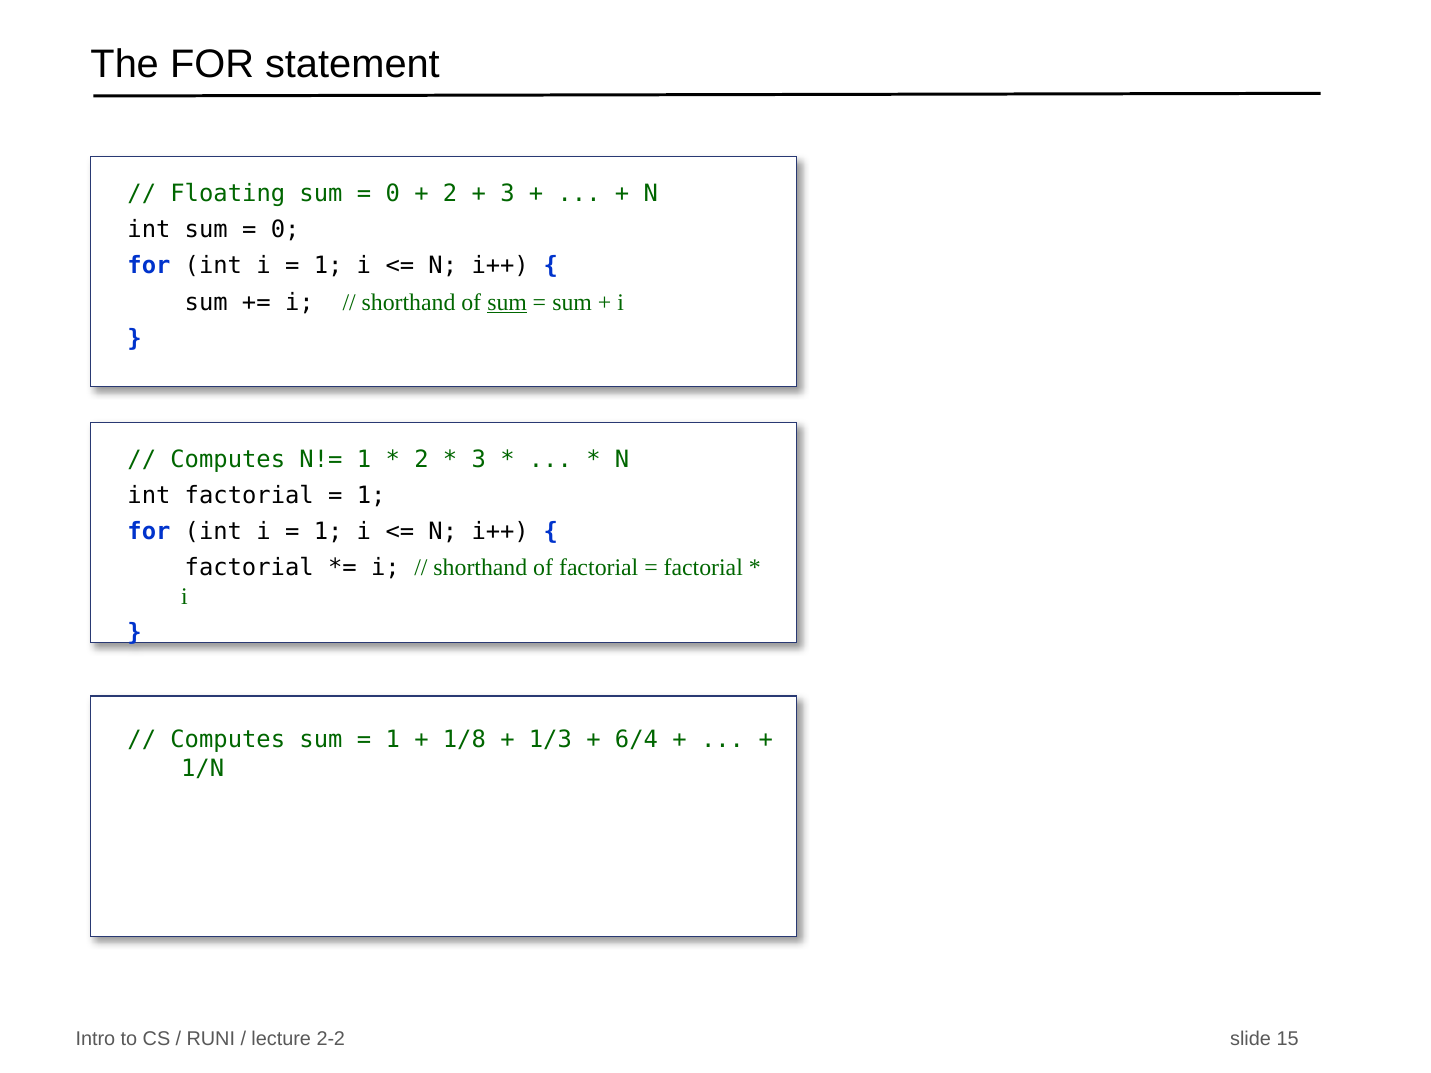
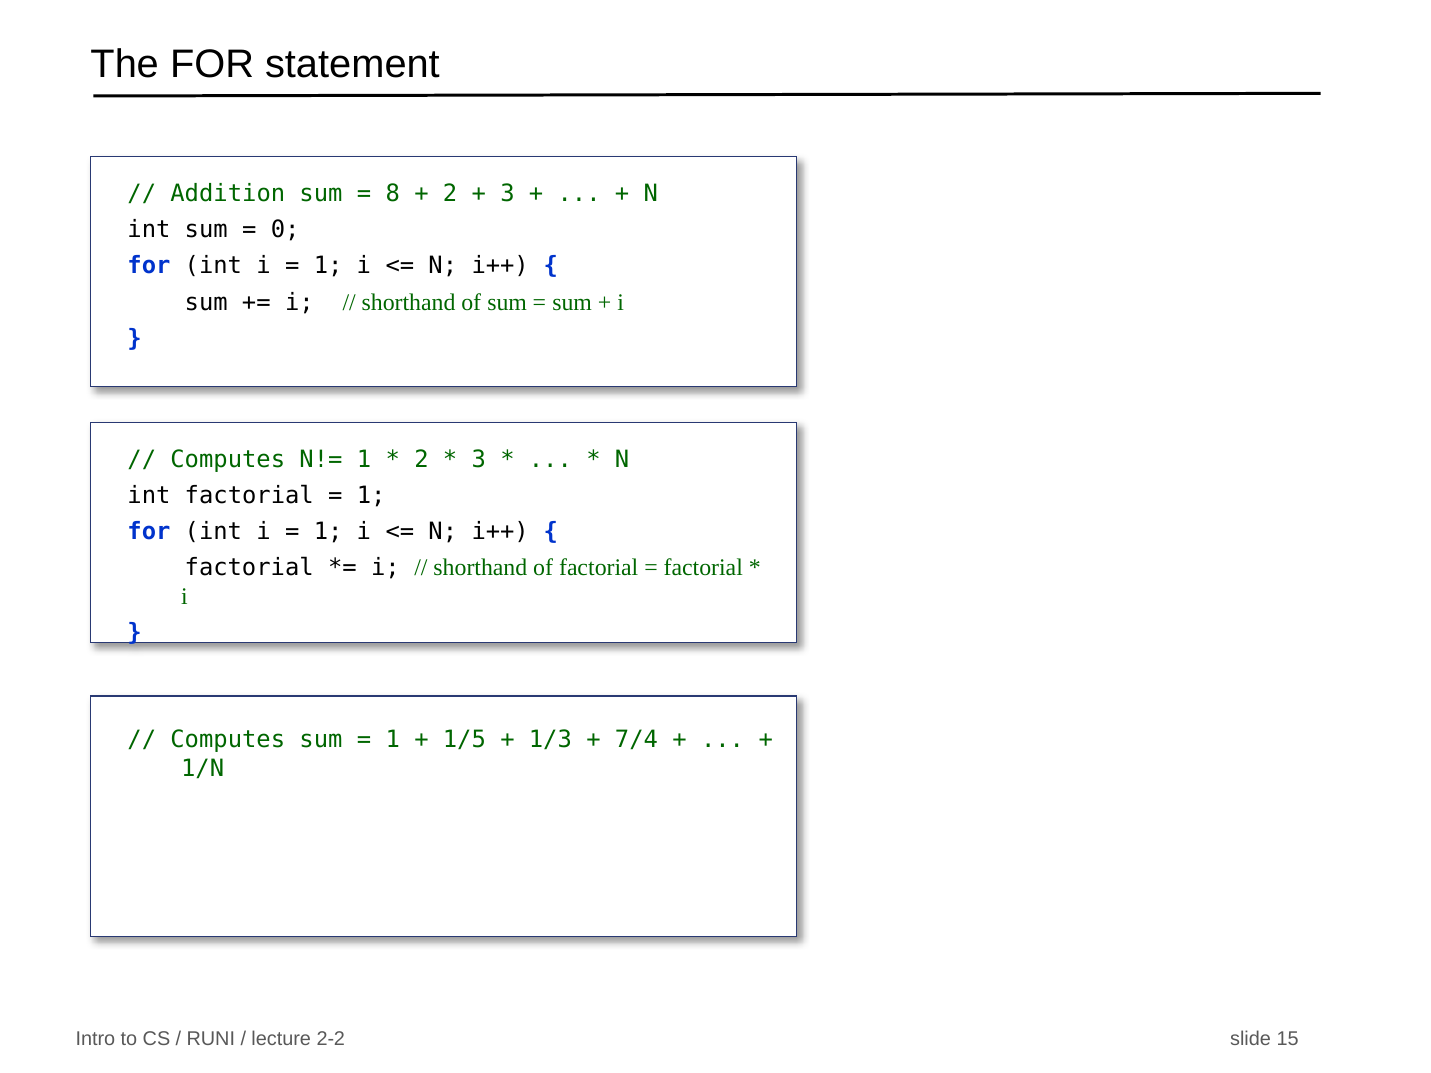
Floating: Floating -> Addition (228, 194)
0: 0 -> 8 (393, 194)
sum underline: present -> none (507, 302)
1/8: 1/8 -> 1/5 (464, 740)
6/4: 6/4 -> 7/4 (636, 740)
